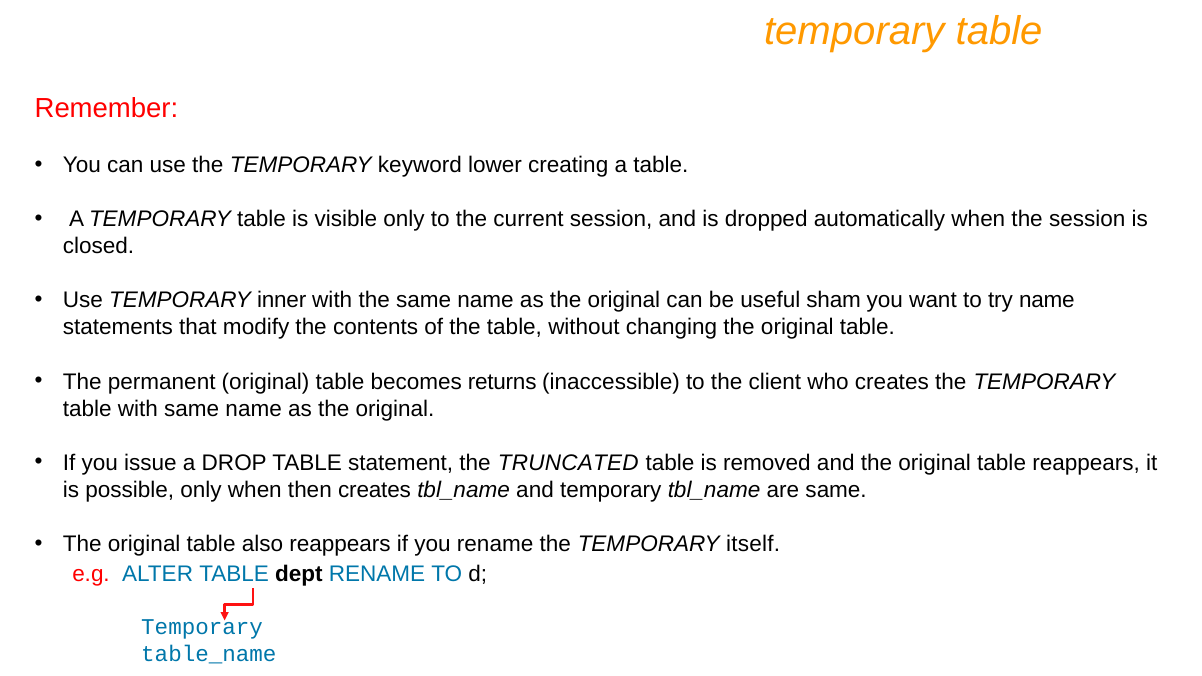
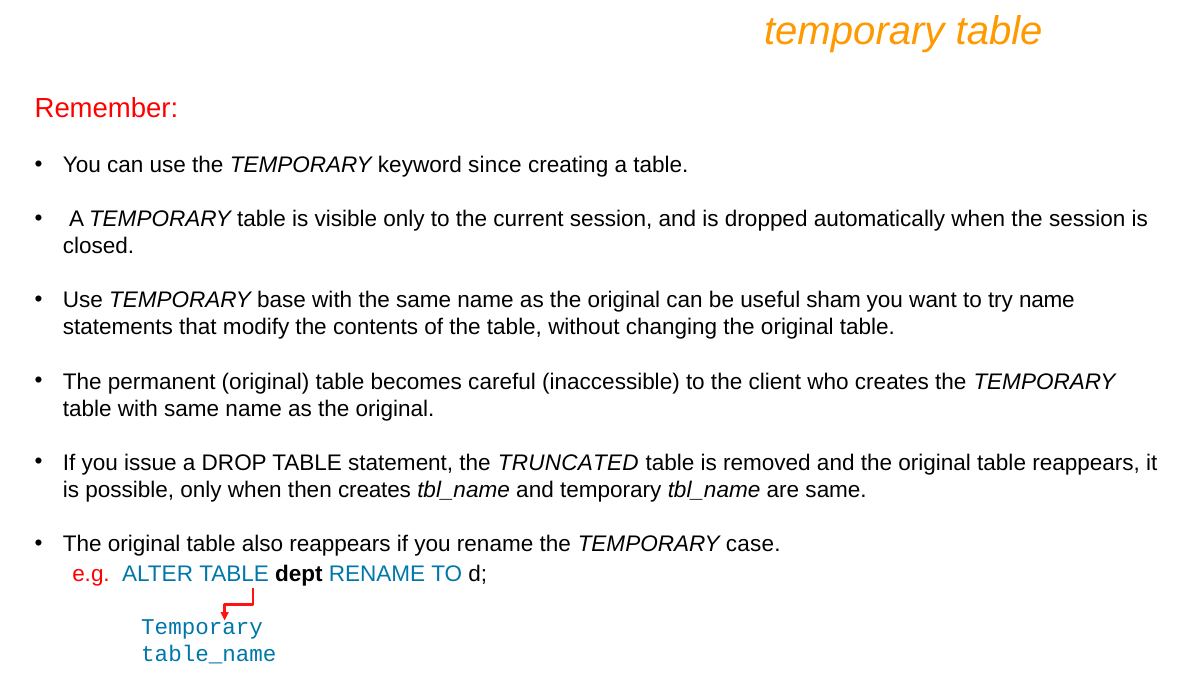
lower: lower -> since (495, 165)
inner: inner -> base (282, 301)
returns: returns -> careful (502, 382)
itself: itself -> case (753, 544)
